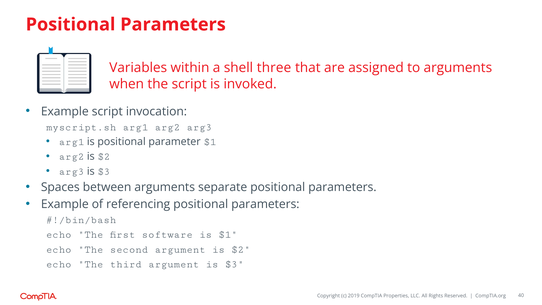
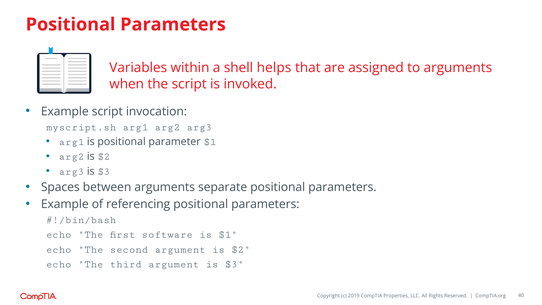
three: three -> helps (274, 68)
